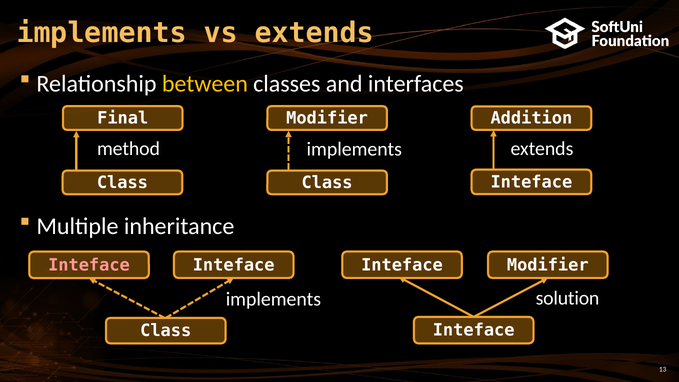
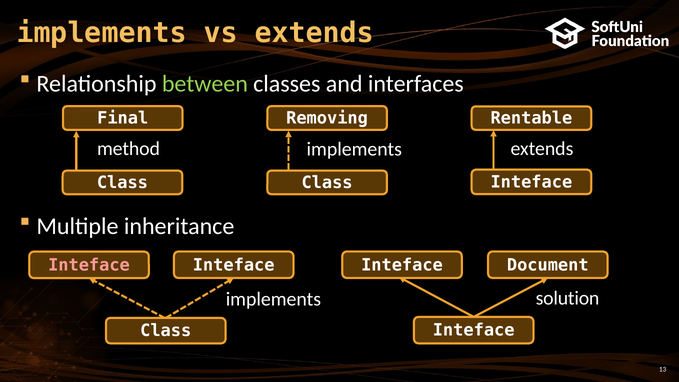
between colour: yellow -> light green (205, 84)
Modifier: Modifier -> Removing (327, 118)
Addition: Addition -> Rentable (531, 118)
Inteface Modifier: Modifier -> Document (548, 265)
